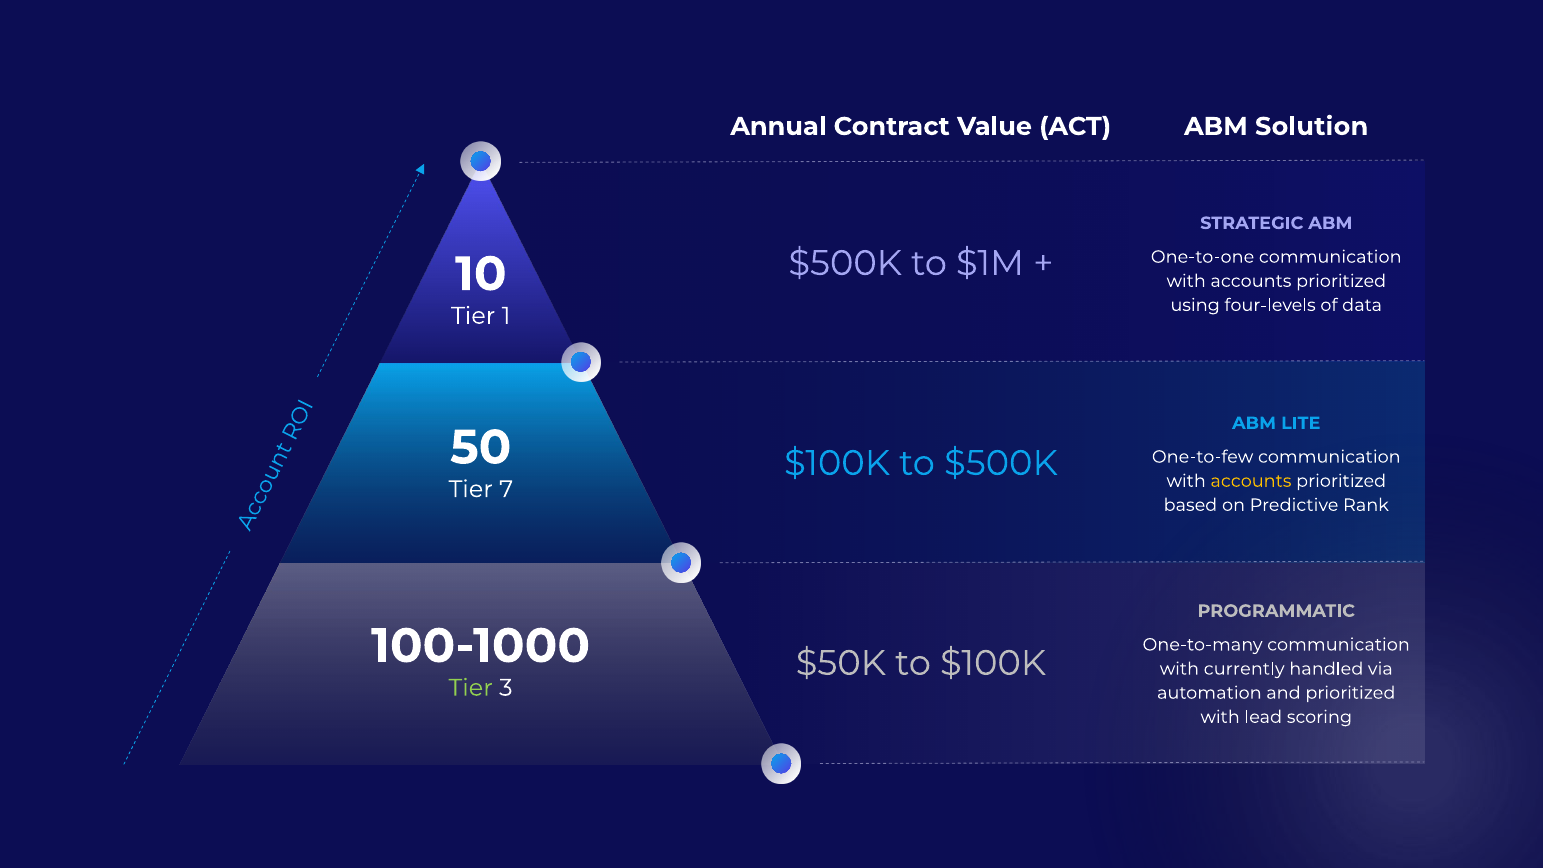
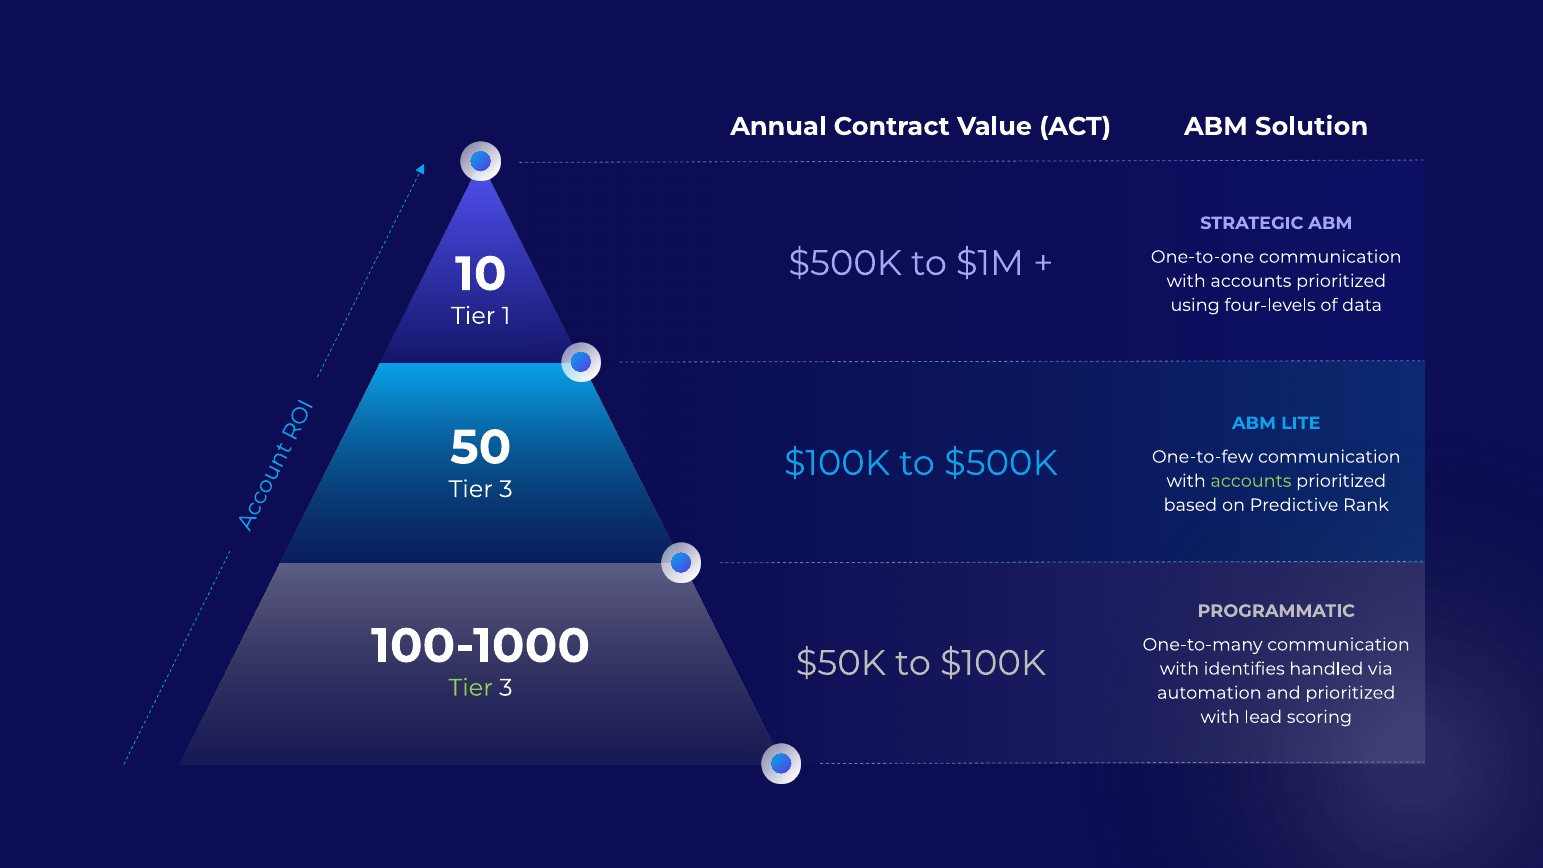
accounts colour: yellow -> light green (1251, 481)
7: 7 -> 3 (506, 489)
currently: currently -> identifies (1244, 669)
